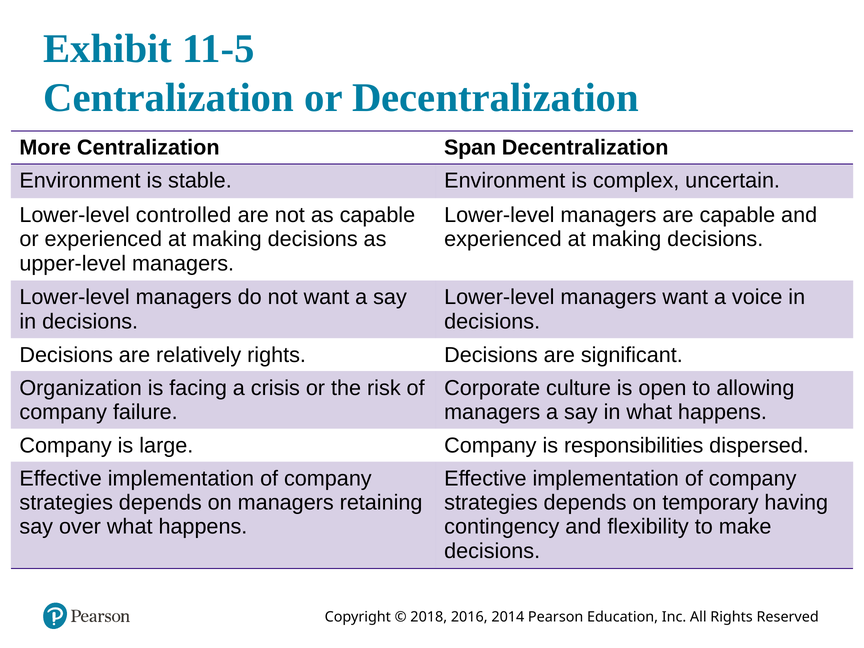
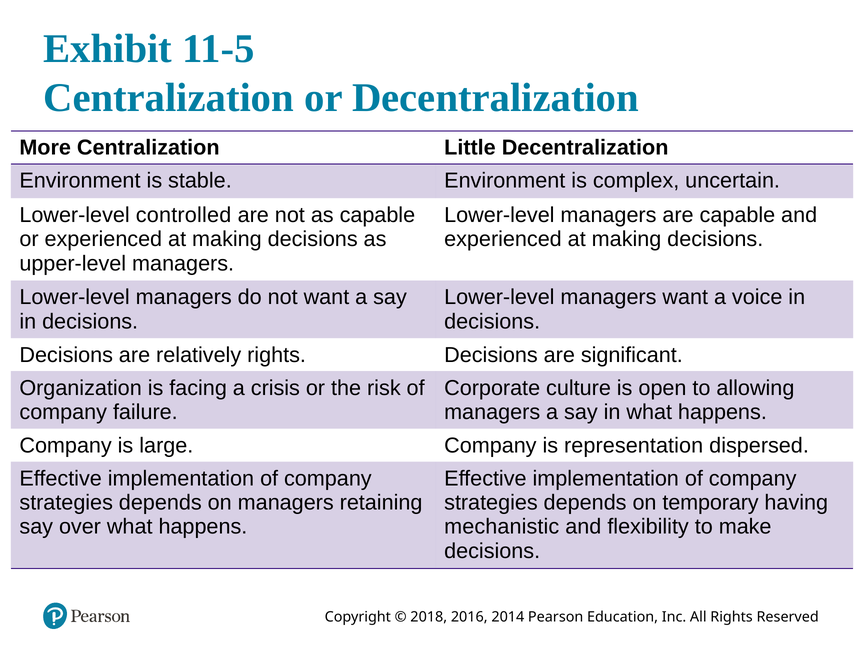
Span: Span -> Little (470, 148)
responsibilities: responsibilities -> representation (634, 446)
contingency: contingency -> mechanistic (502, 527)
